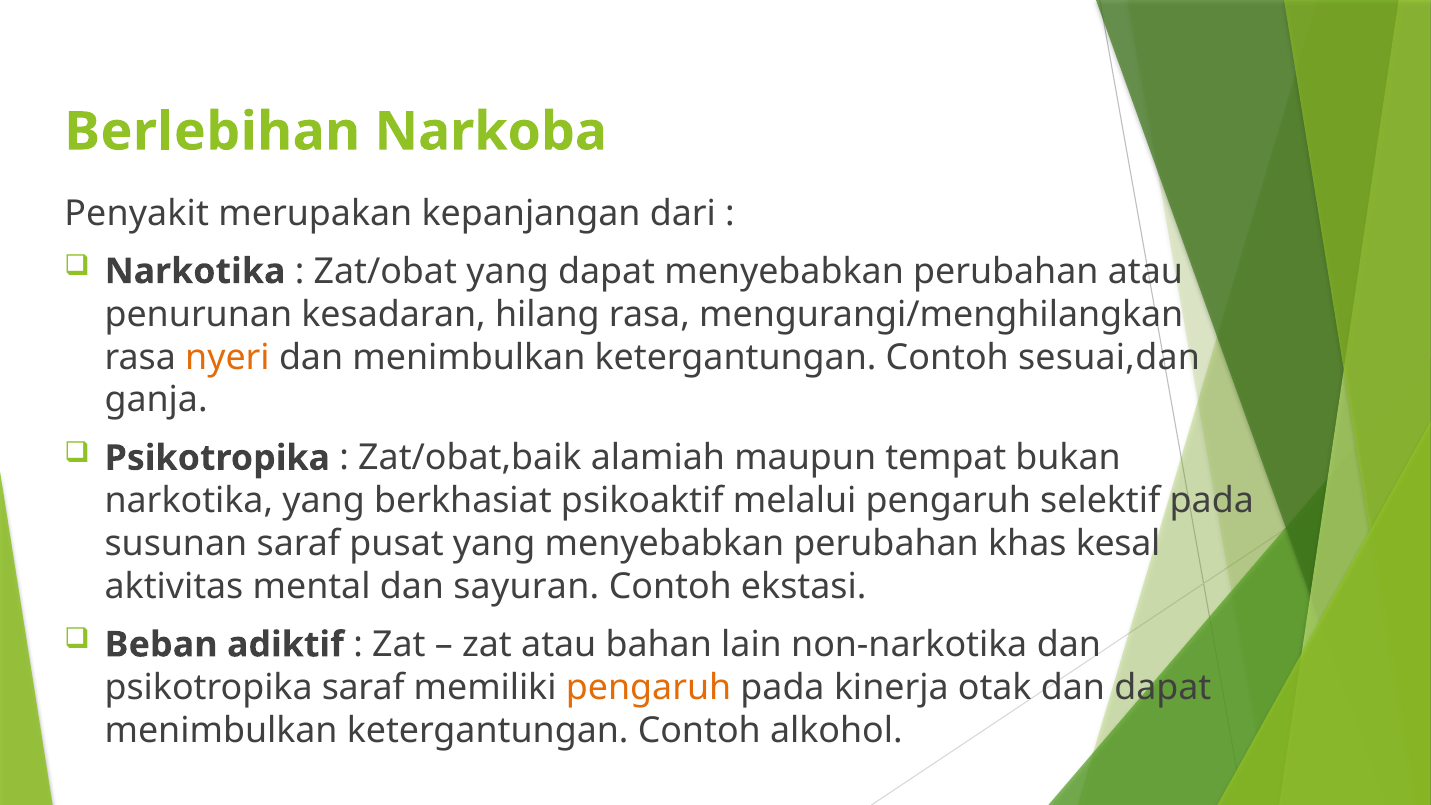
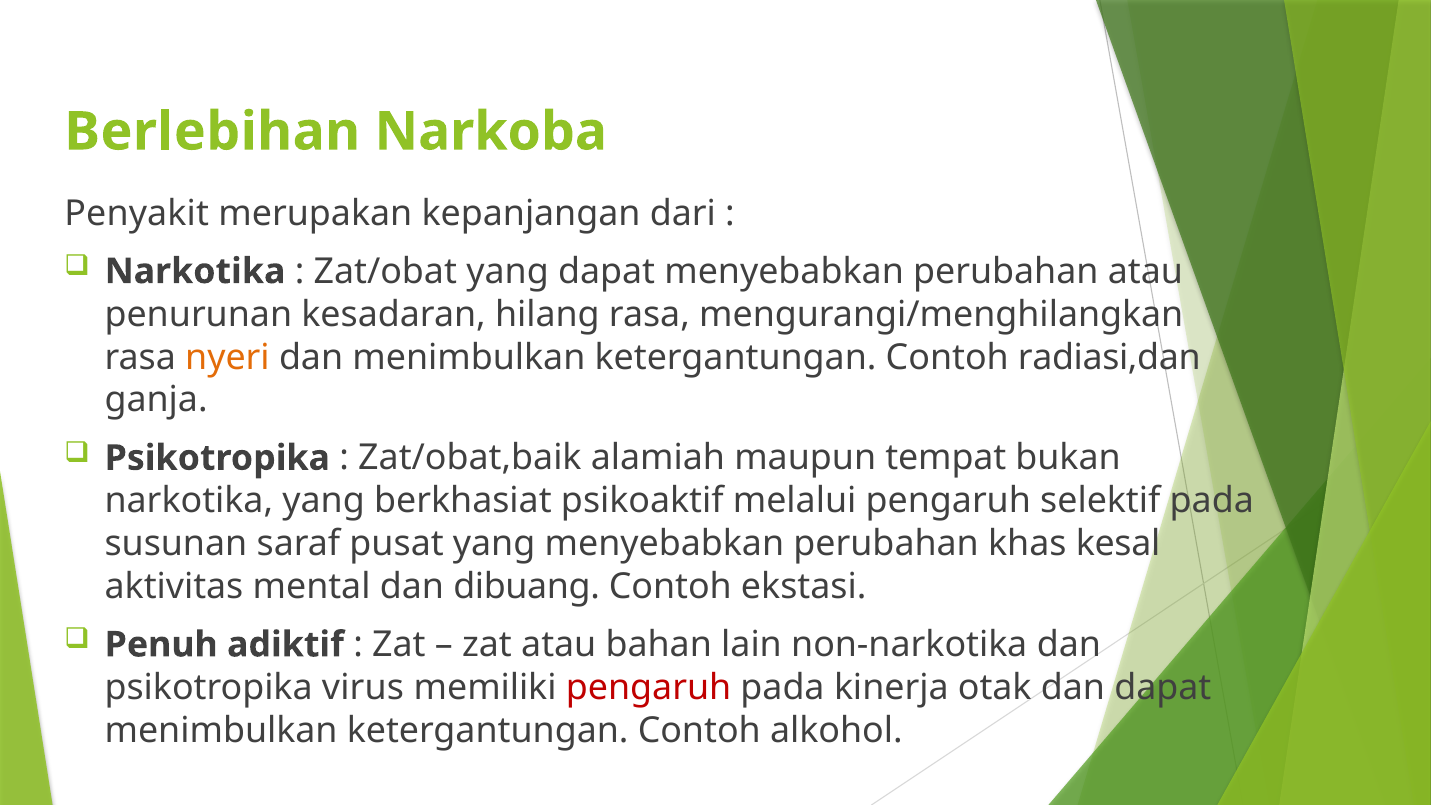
sesuai,dan: sesuai,dan -> radiasi,dan (1109, 357)
sayuran: sayuran -> dibuang (527, 587)
Beban: Beban -> Penuh (161, 645)
psikotropika saraf: saraf -> virus (363, 688)
pengaruh colour: orange -> red (649, 688)
